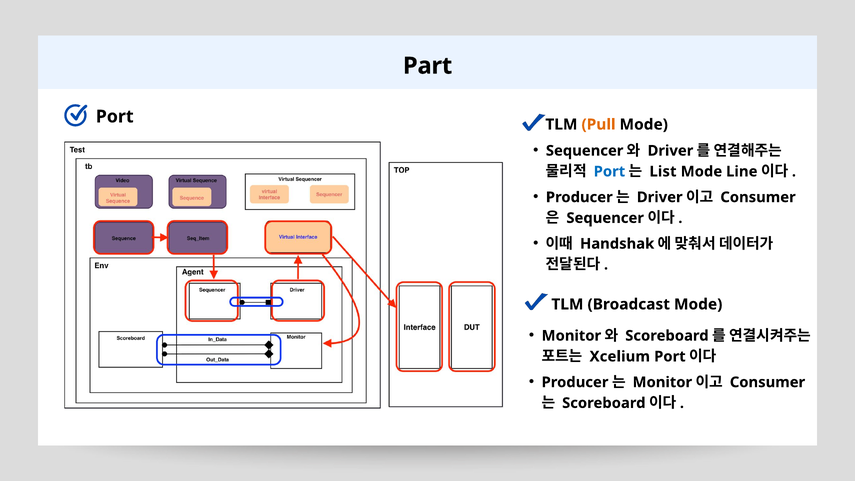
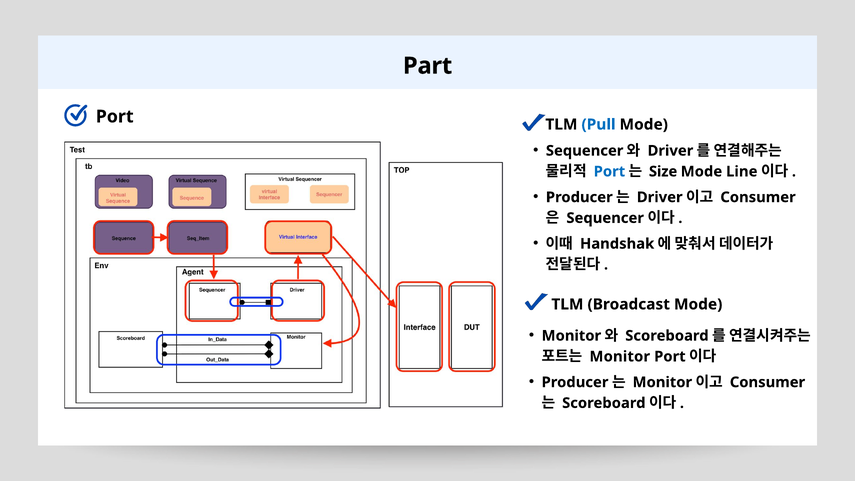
Pull colour: orange -> blue (598, 125)
List: List -> Size (663, 171)
Xcelium: Xcelium -> Monitor (620, 356)
